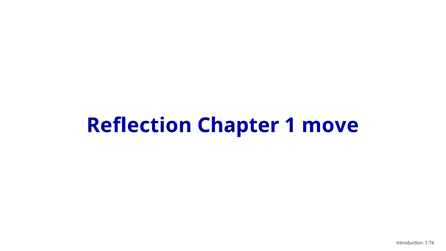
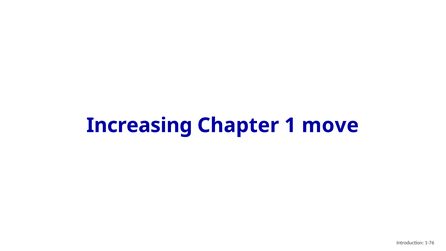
Reflection: Reflection -> Increasing (139, 125)
